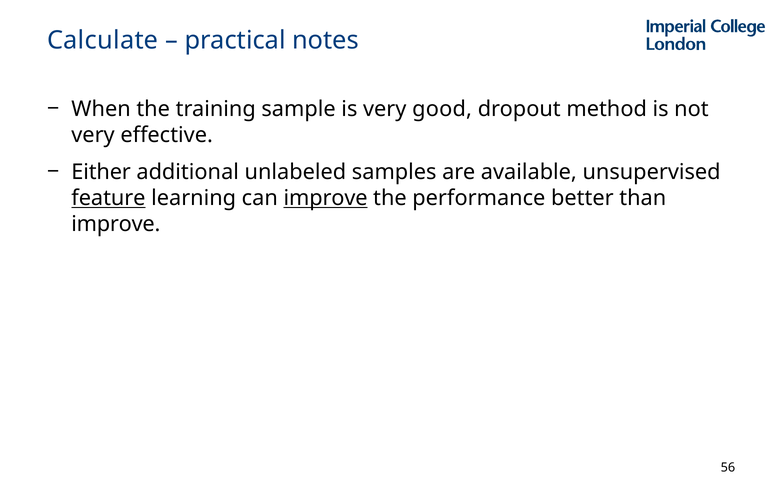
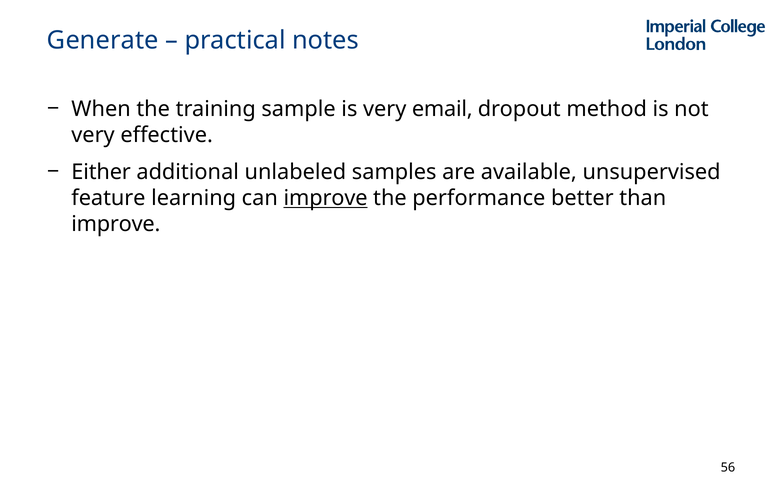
Calculate: Calculate -> Generate (103, 41)
good: good -> email (442, 109)
feature underline: present -> none (108, 198)
